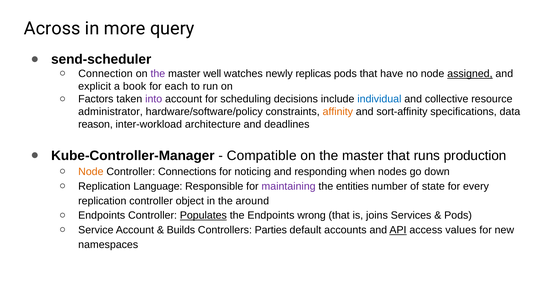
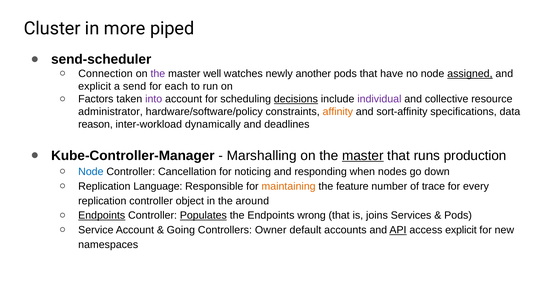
Across: Across -> Cluster (52, 28)
query: query -> piped (172, 28)
replicas: replicas -> another (313, 74)
book: book -> send (135, 86)
decisions underline: none -> present (296, 99)
individual colour: blue -> purple (379, 99)
architecture: architecture -> dynamically (213, 124)
Compatible: Compatible -> Marshalling (262, 155)
master underline: none -> present (363, 155)
Node colour: orange -> blue (91, 171)
Connections: Connections -> Cancellation (187, 171)
maintaining colour: purple -> orange (289, 186)
entities: entities -> feature (352, 186)
state: state -> trace (433, 186)
Endpoints underline: none -> present (102, 215)
Builds: Builds -> Going (181, 230)
Parties: Parties -> Owner (271, 230)
access values: values -> explicit (461, 230)
